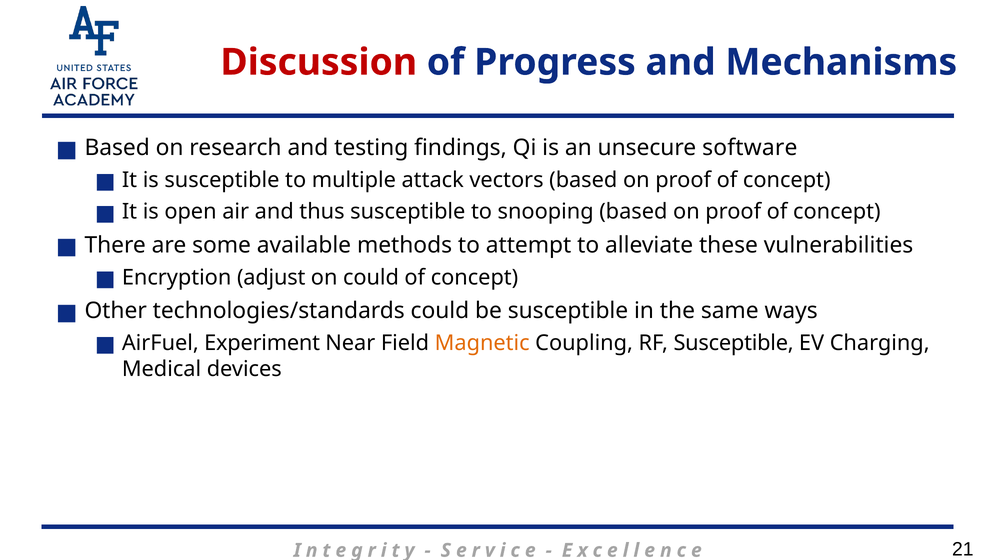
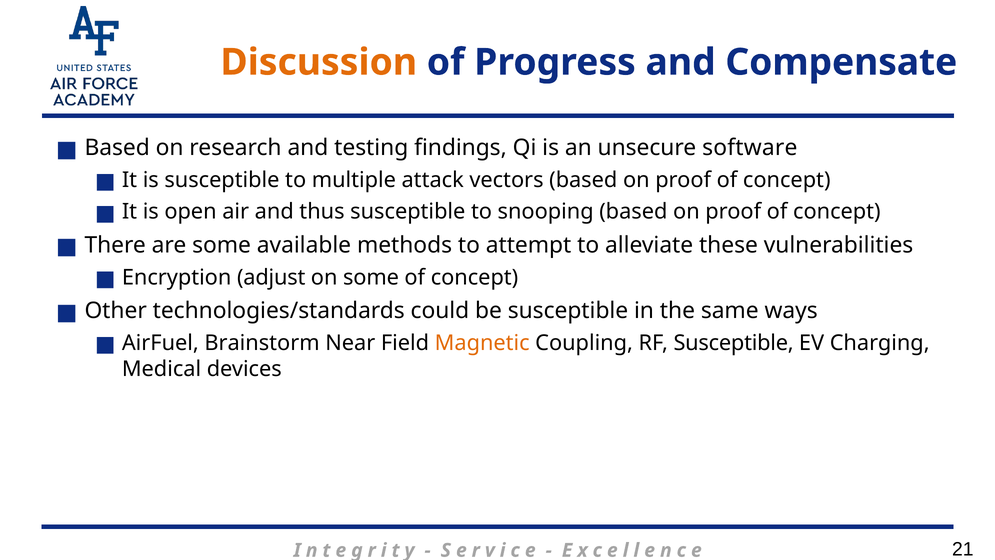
Discussion colour: red -> orange (319, 62)
Mechanisms: Mechanisms -> Compensate (841, 62)
on could: could -> some (371, 277)
Experiment: Experiment -> Brainstorm (262, 343)
